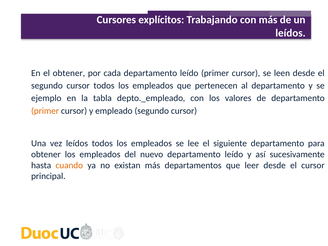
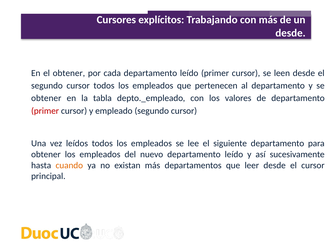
leídos: leídos -> desde (290, 33)
ejemplo: ejemplo -> obtener (46, 98)
primer colour: orange -> red (45, 111)
